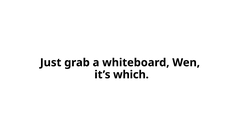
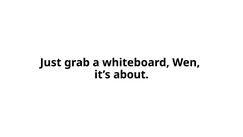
which: which -> about (131, 74)
